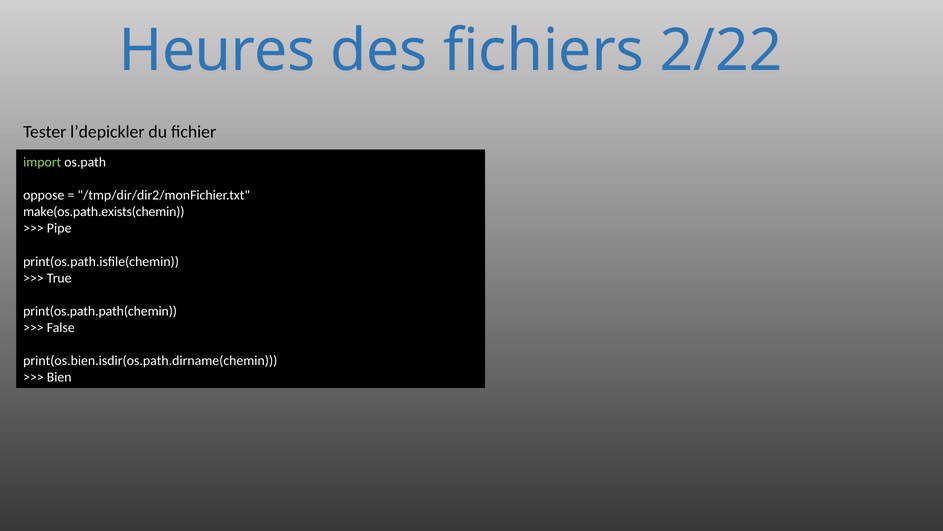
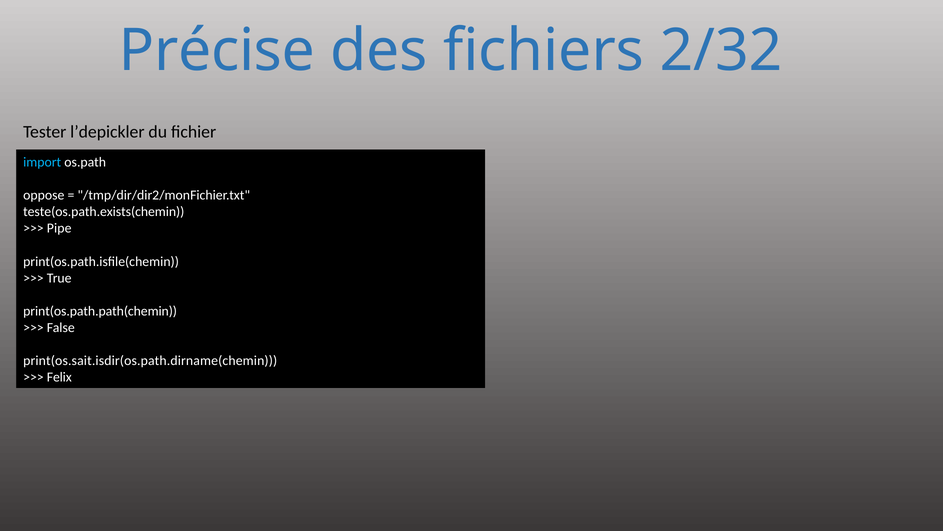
Heures: Heures -> Précise (217, 51)
2/22: 2/22 -> 2/32 (721, 51)
import colour: light green -> light blue (42, 162)
make(os.path.exists(chemin: make(os.path.exists(chemin -> teste(os.path.exists(chemin (104, 212)
print(os.bien.isdir(os.path.dirname(chemin: print(os.bien.isdir(os.path.dirname(chemin -> print(os.sait.isdir(os.path.dirname(chemin (150, 360)
Bien: Bien -> Felix (59, 377)
